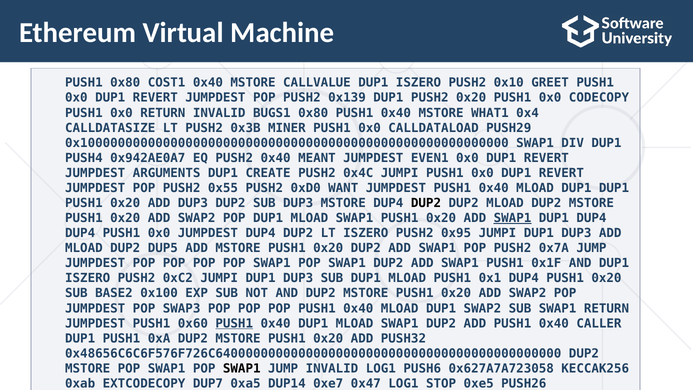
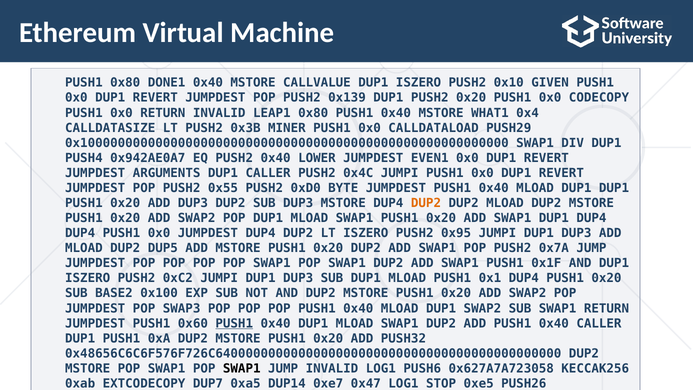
COST1: COST1 -> DONE1 (167, 83)
GREET: GREET -> GIVEN (550, 83)
BUGS1: BUGS1 -> LEAP1 (272, 113)
MEANT: MEANT -> LOWER (317, 158)
DUP1 CREATE: CREATE -> CALLER (268, 173)
WANT: WANT -> BYTE (343, 188)
DUP2 colour: black -> orange (426, 203)
SWAP1 underline: present -> none (513, 218)
